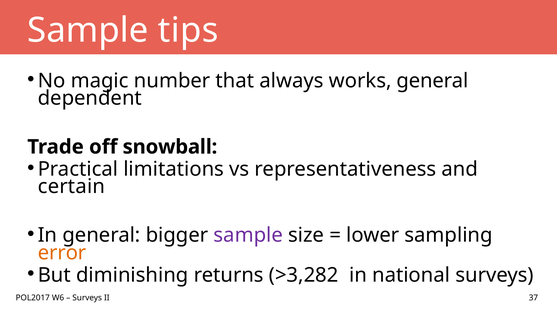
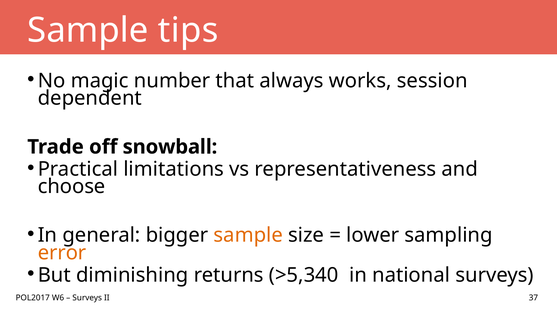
works general: general -> session (432, 81)
certain: certain -> choose (72, 187)
sample colour: purple -> orange (248, 236)
>3,282: >3,282 -> >5,340 (304, 275)
